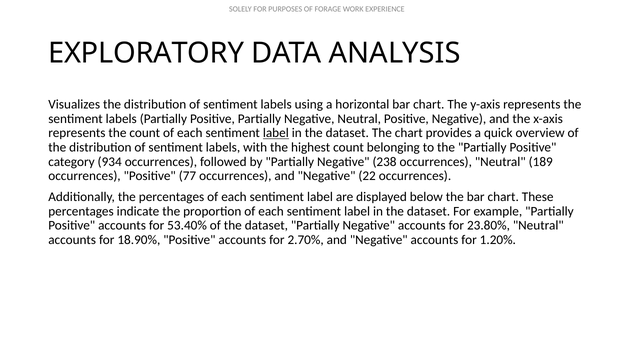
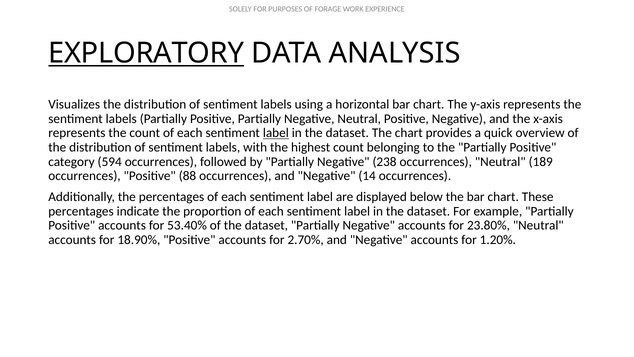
EXPLORATORY underline: none -> present (146, 53)
934: 934 -> 594 (110, 162)
77: 77 -> 88 (187, 176)
22: 22 -> 14 (367, 176)
